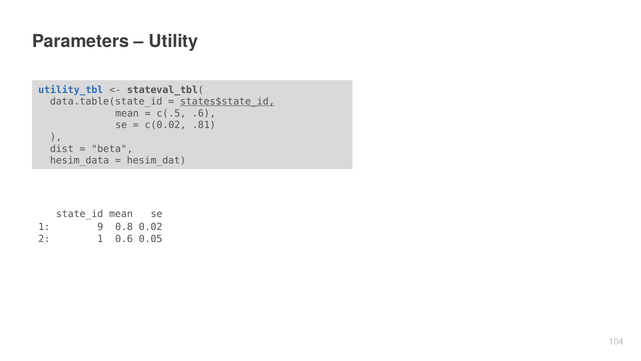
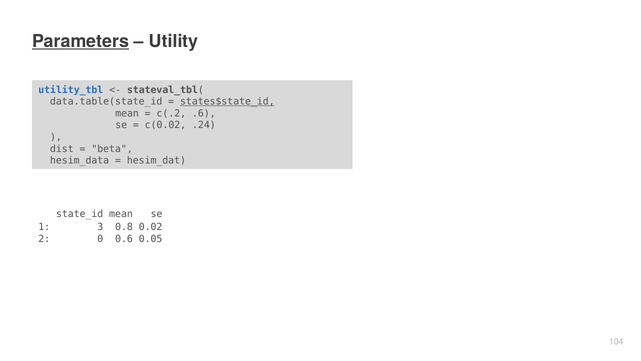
Parameters underline: none -> present (81, 41)
c(.5: c(.5 -> c(.2 (171, 113)
.81: .81 -> .24 (204, 125)
9: 9 -> 3 (100, 227)
2 1: 1 -> 0 (100, 239)
